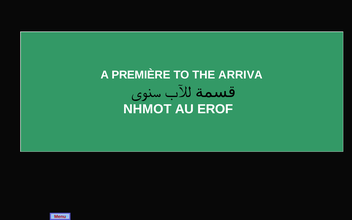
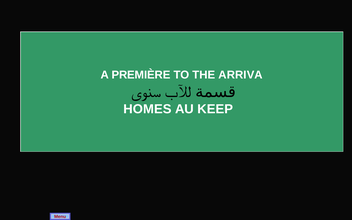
NHMOT: NHMOT -> HOMES (148, 109)
EROF: EROF -> KEEP (215, 109)
